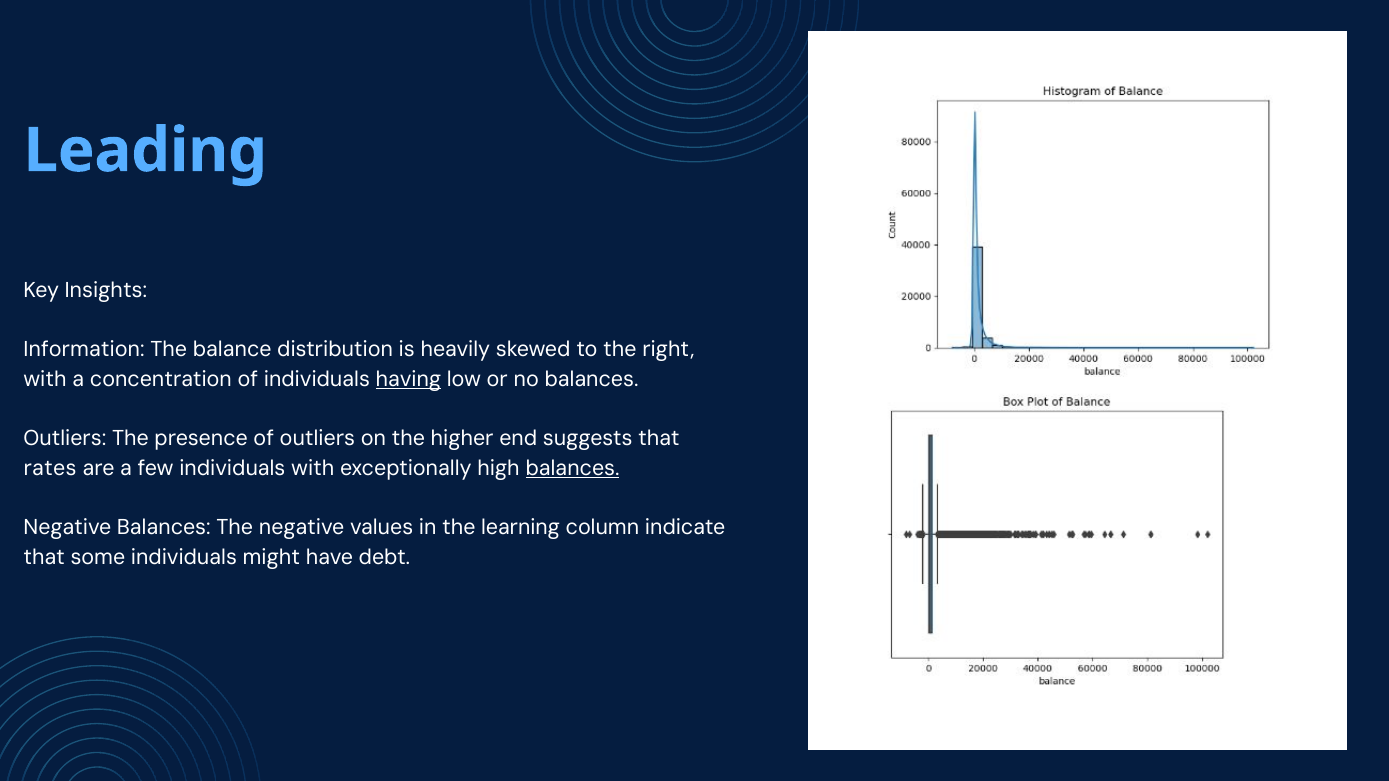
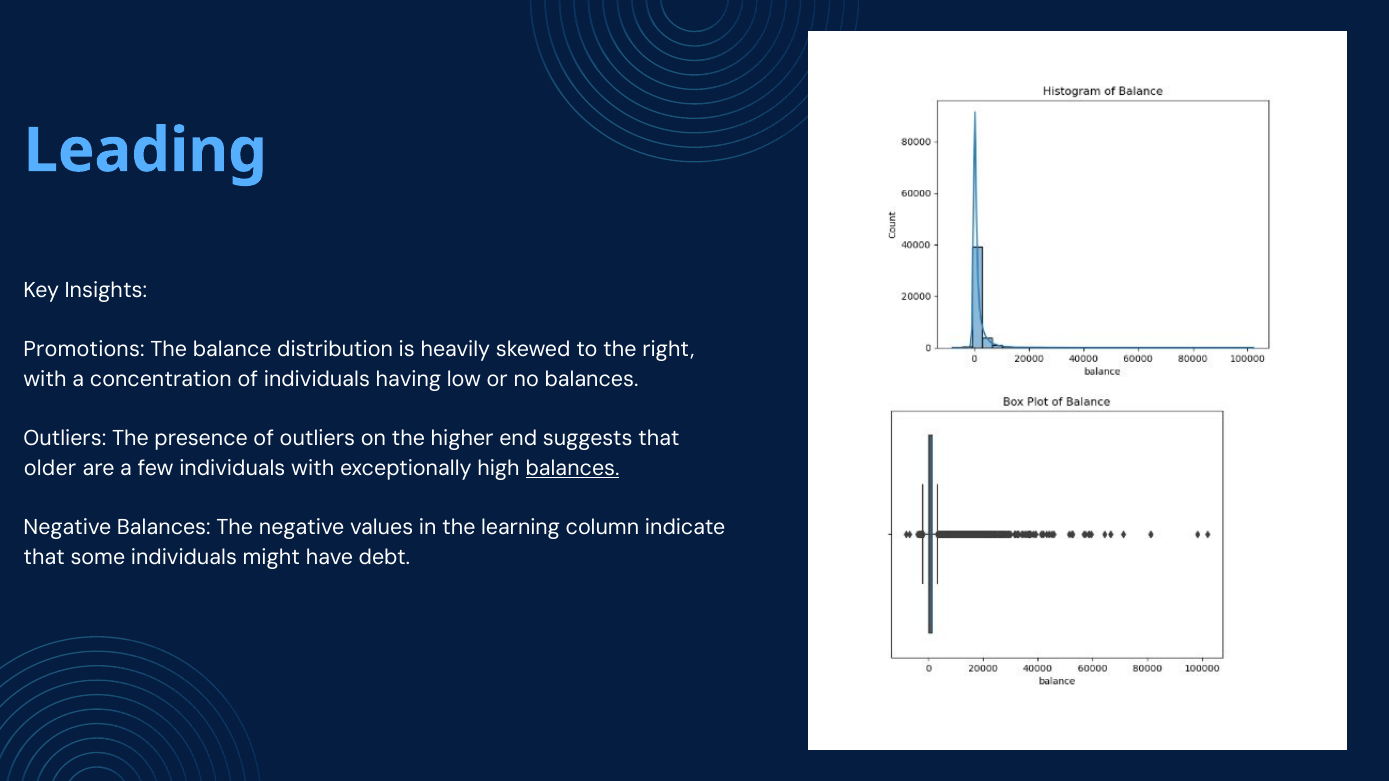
Information: Information -> Promotions (84, 350)
having underline: present -> none (408, 379)
rates: rates -> older (50, 468)
